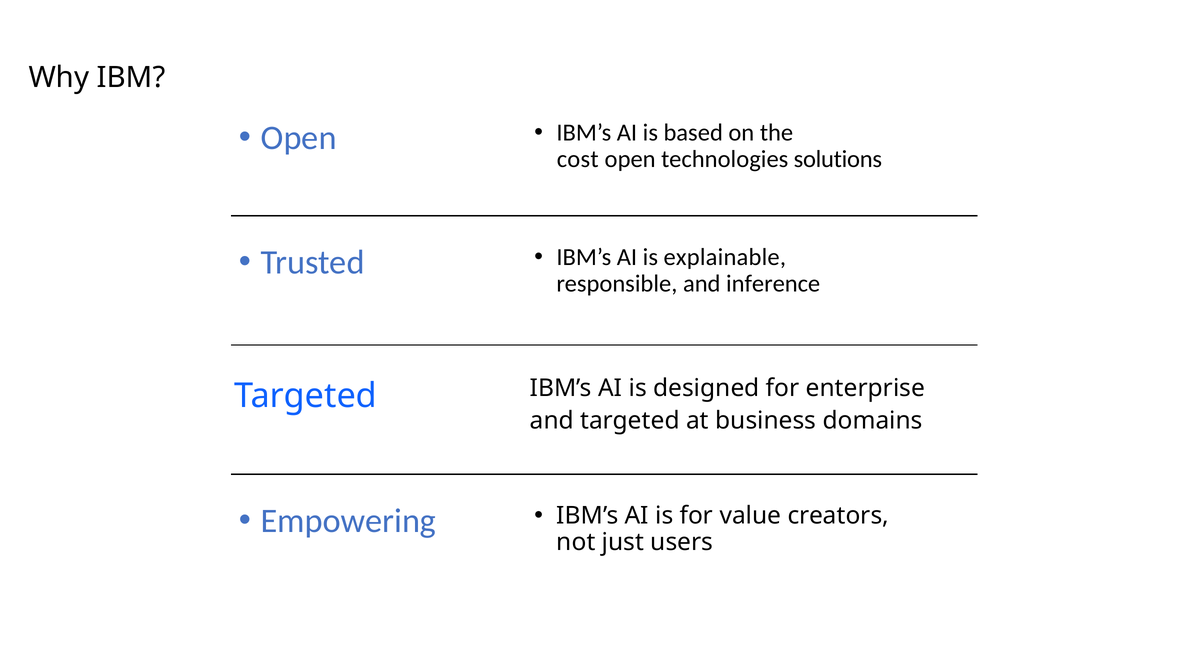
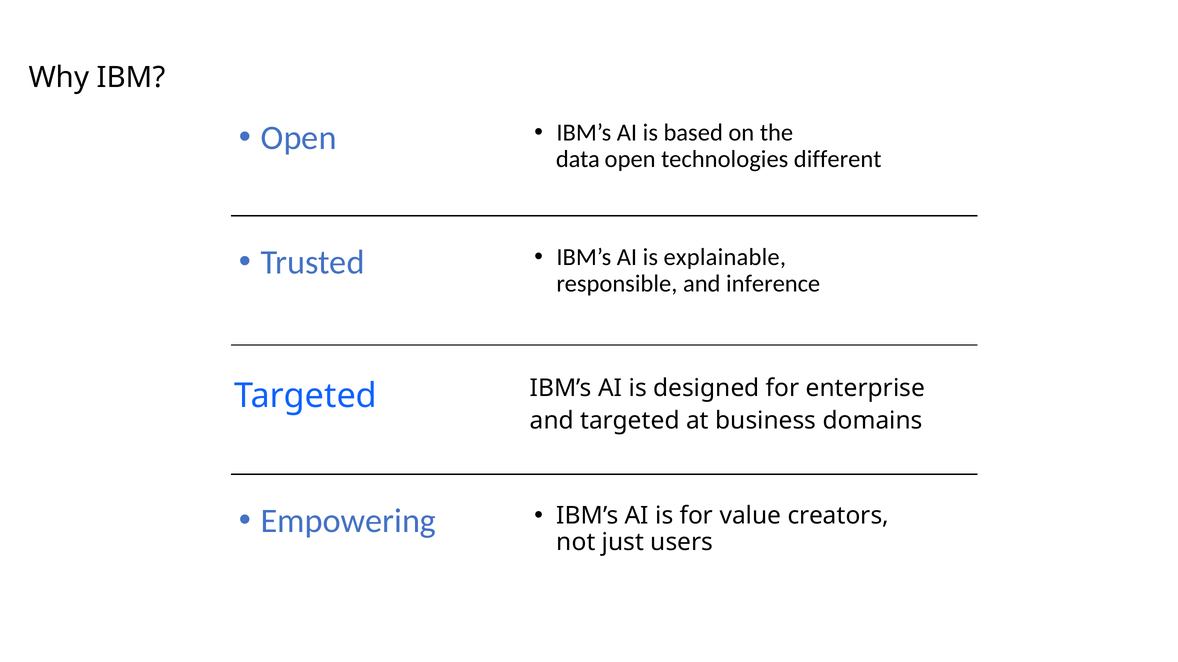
cost: cost -> data (578, 159)
solutions: solutions -> different (838, 159)
